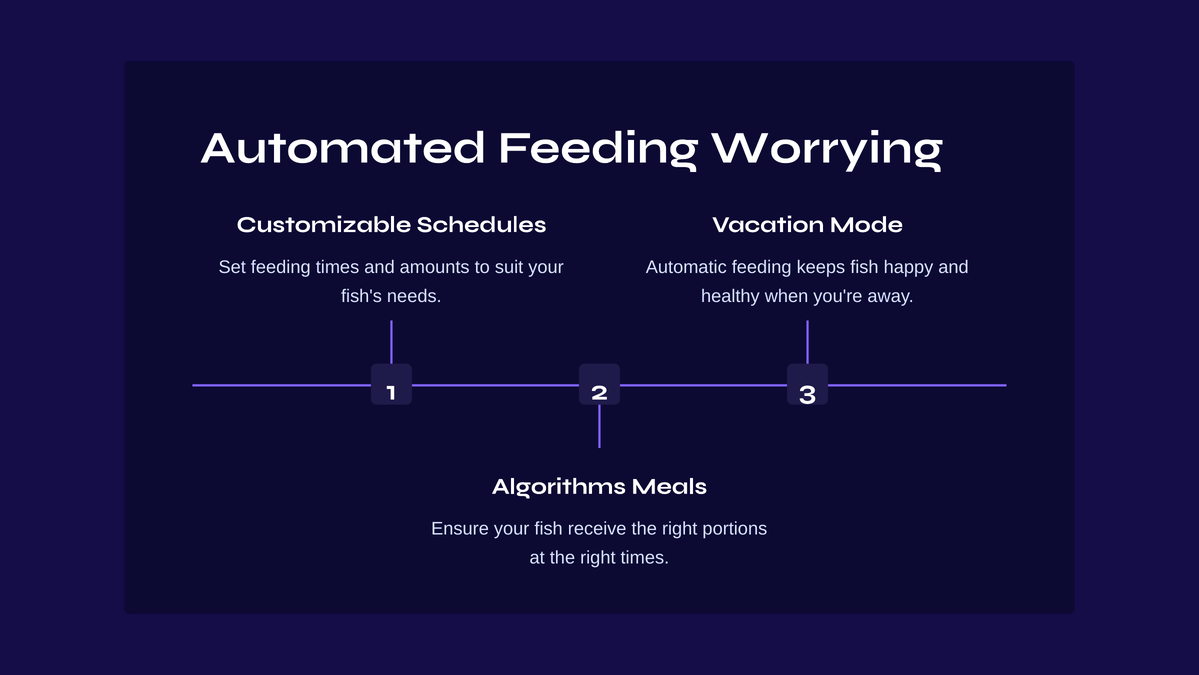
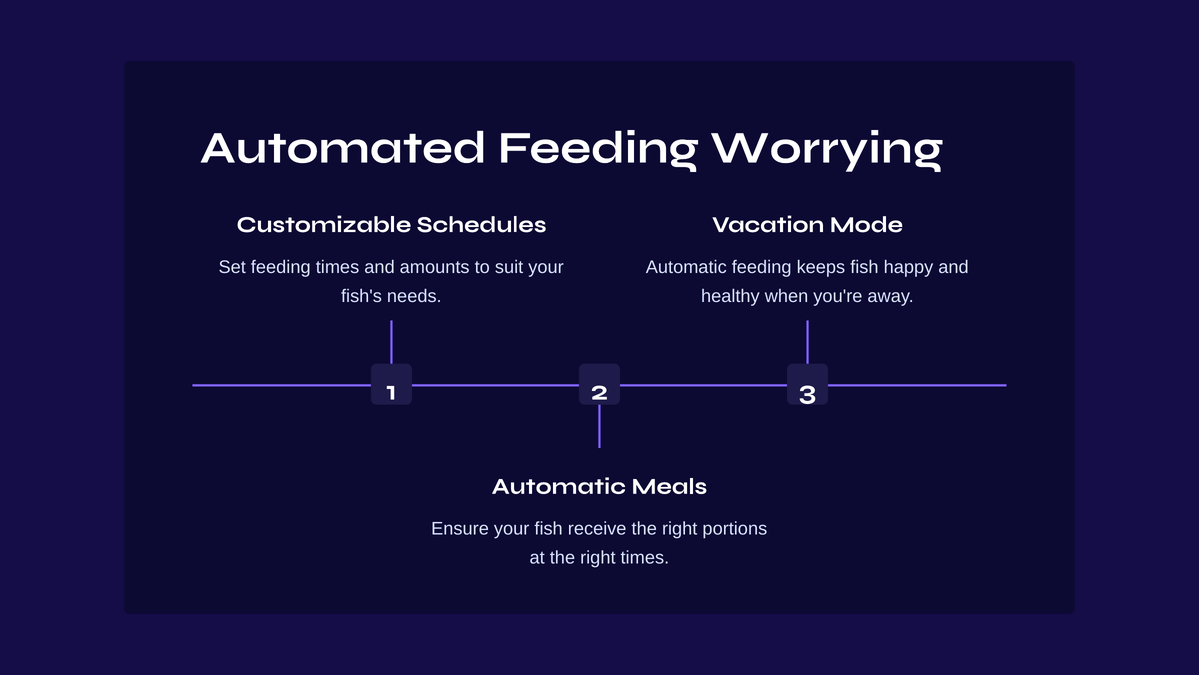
Algorithms: Algorithms -> Automatic (559, 486)
